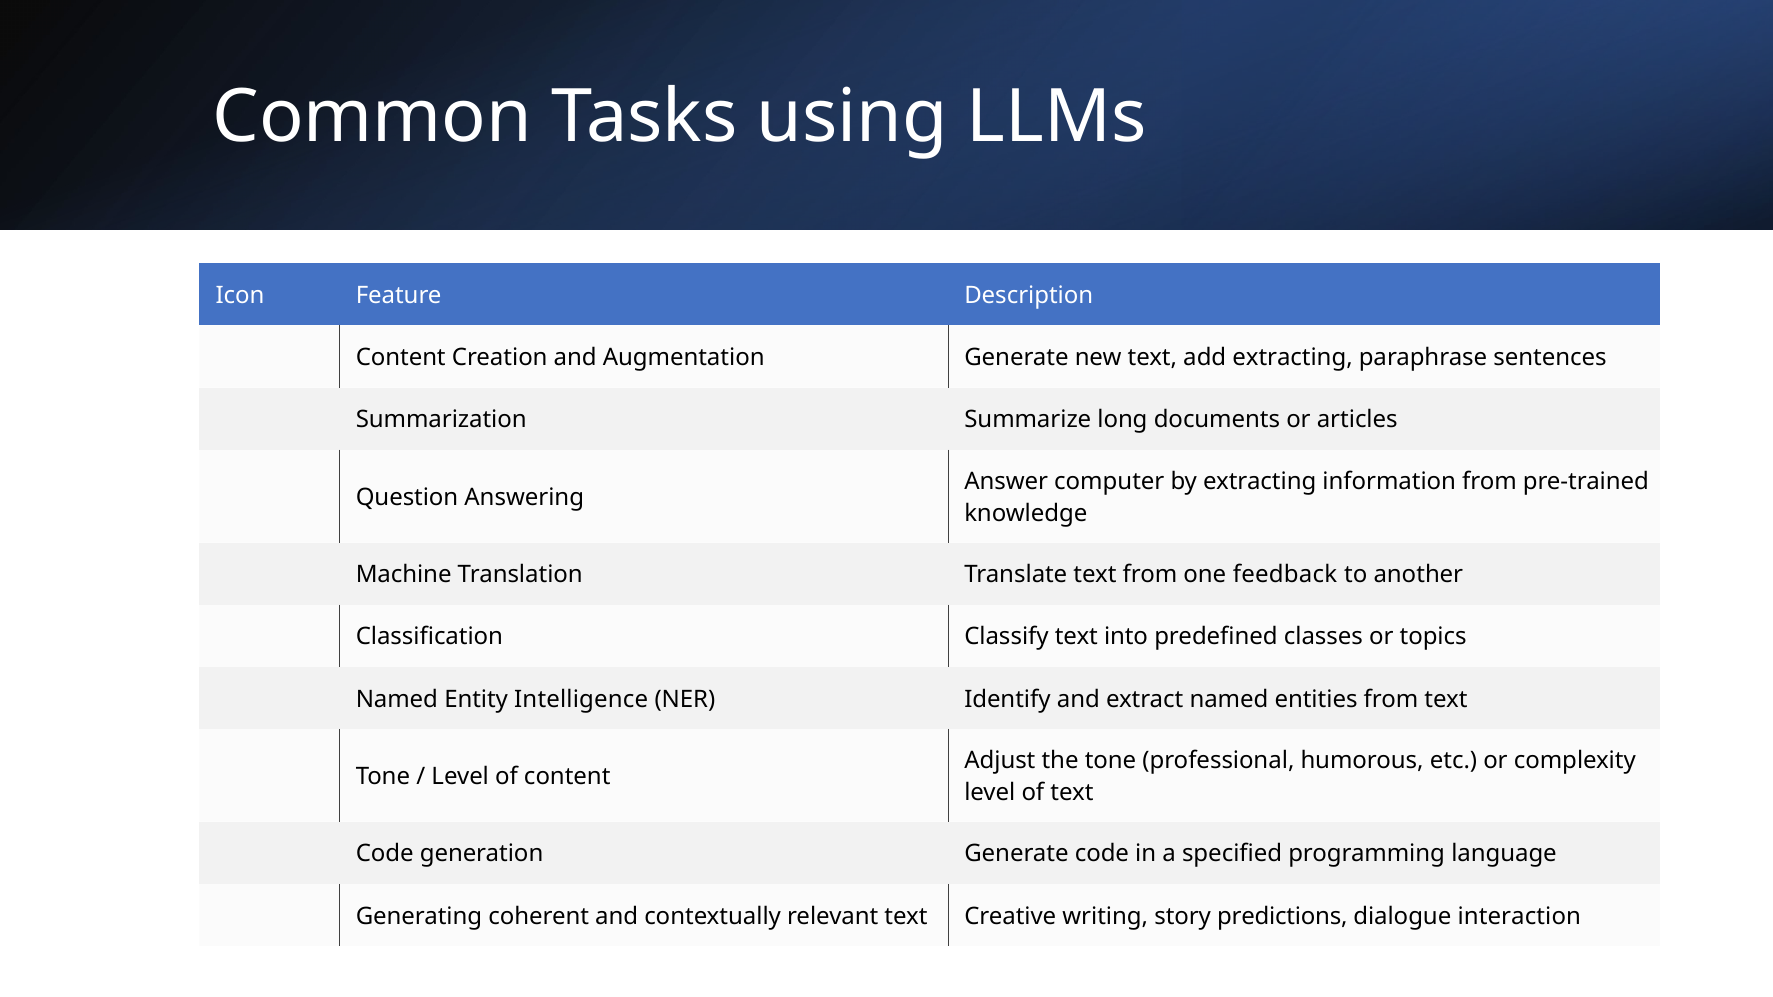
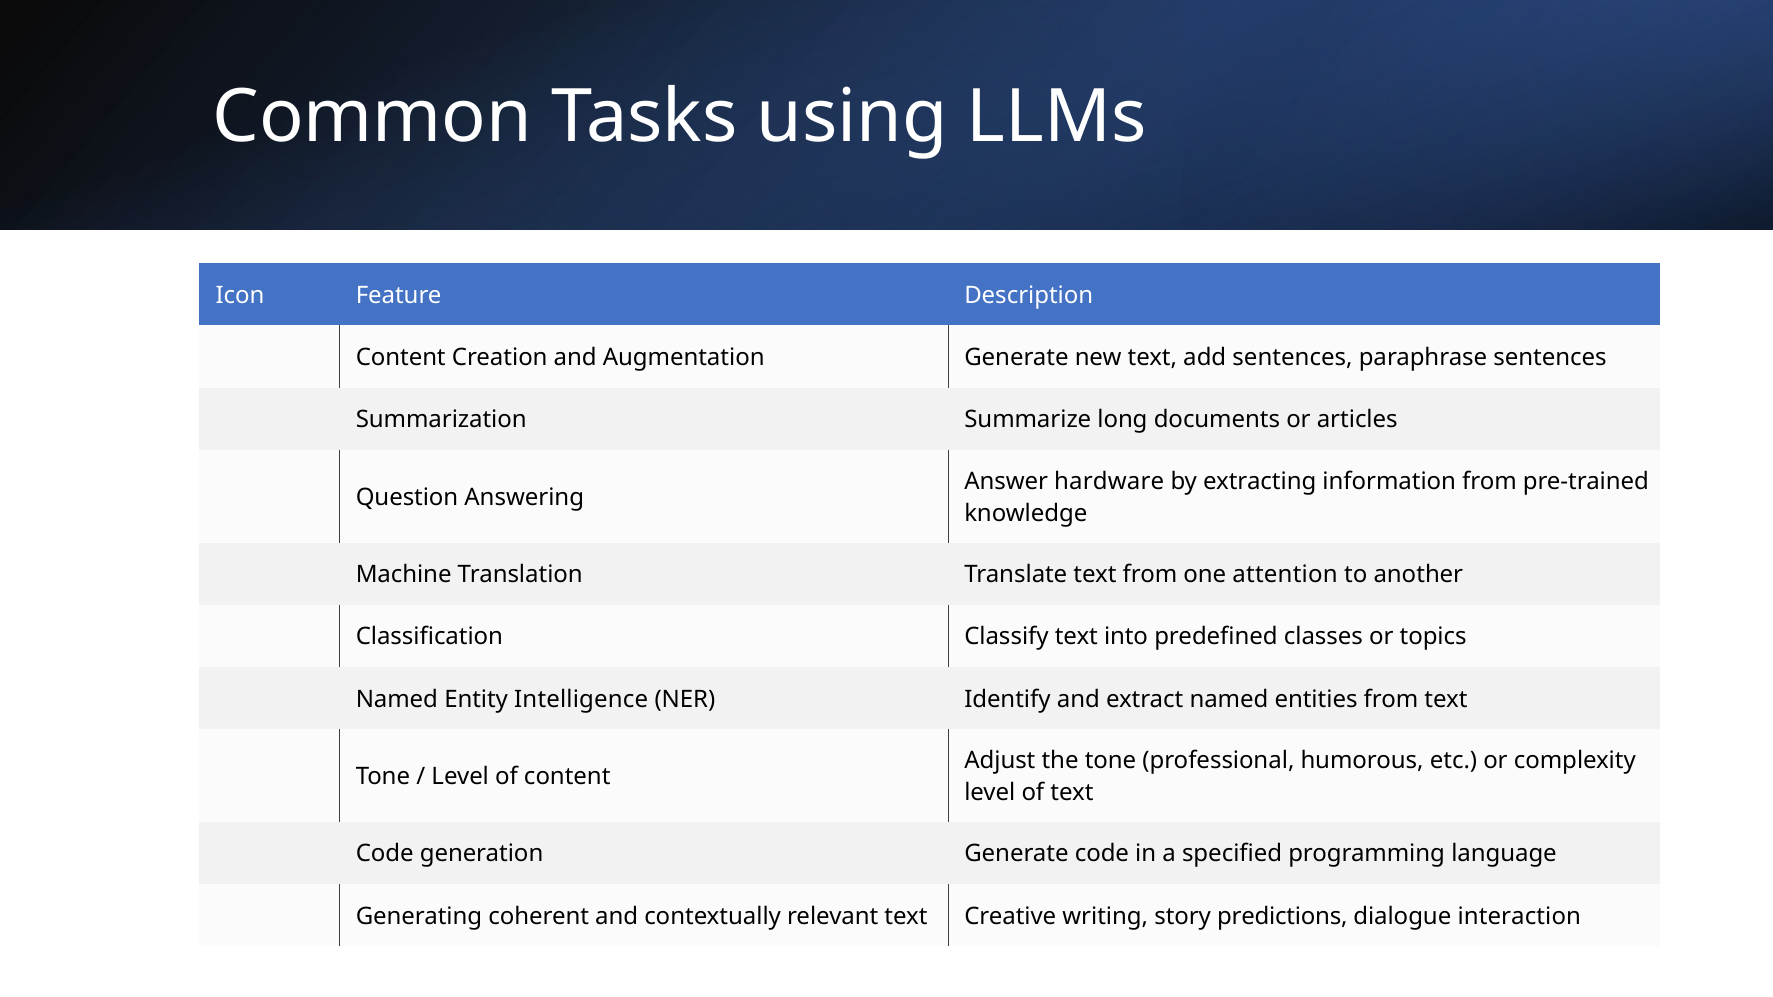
add extracting: extracting -> sentences (1293, 358)
computer: computer -> hardware (1109, 481)
feedback: feedback -> attention (1285, 575)
